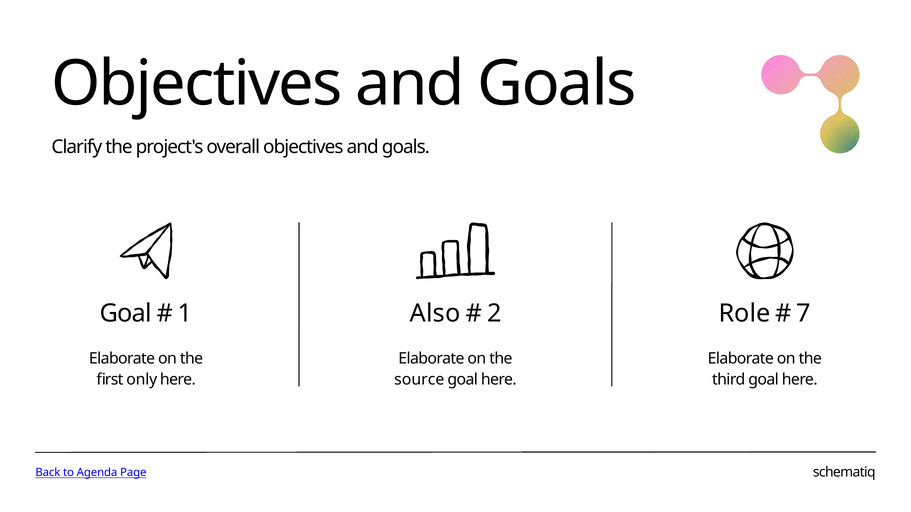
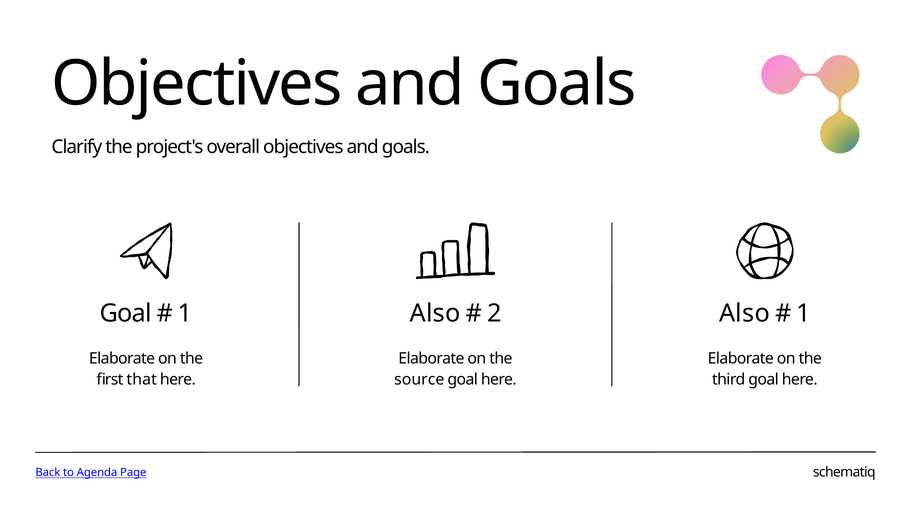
Role: Role -> Also (744, 314)
7: 7 -> 1 (804, 314)
only: only -> that (142, 380)
